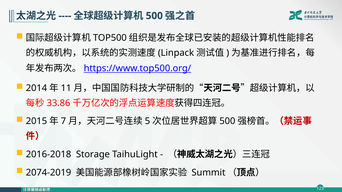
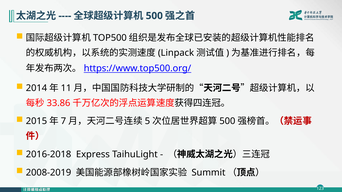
Storage: Storage -> Express (93, 155)
2074-2019: 2074-2019 -> 2008-2019 (49, 173)
